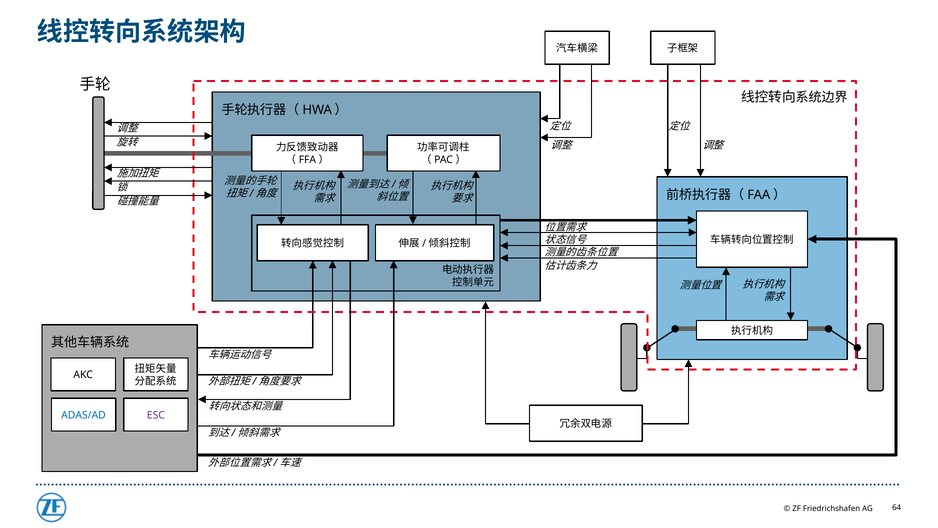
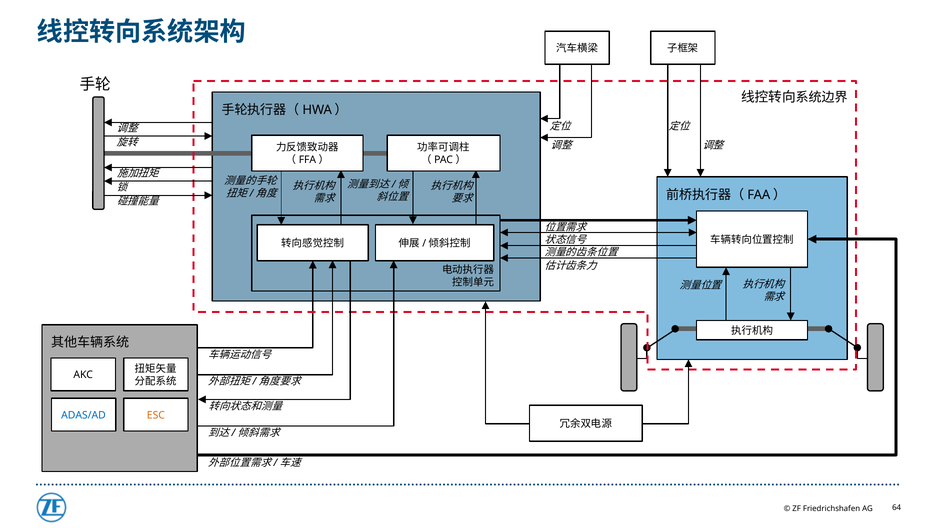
ESC colour: purple -> orange (156, 415)
